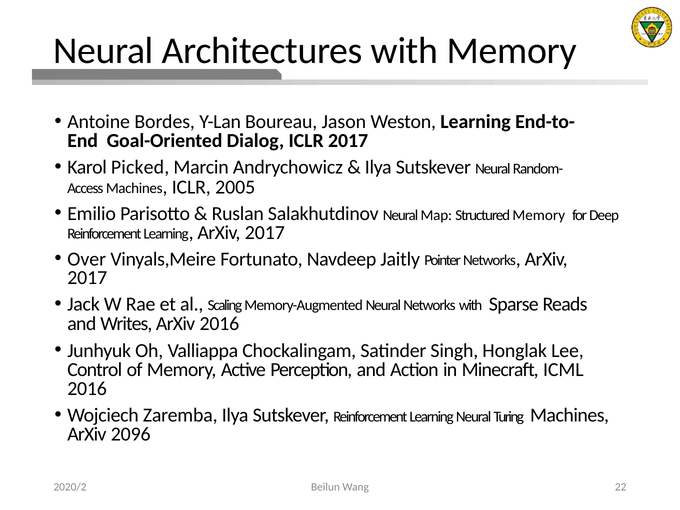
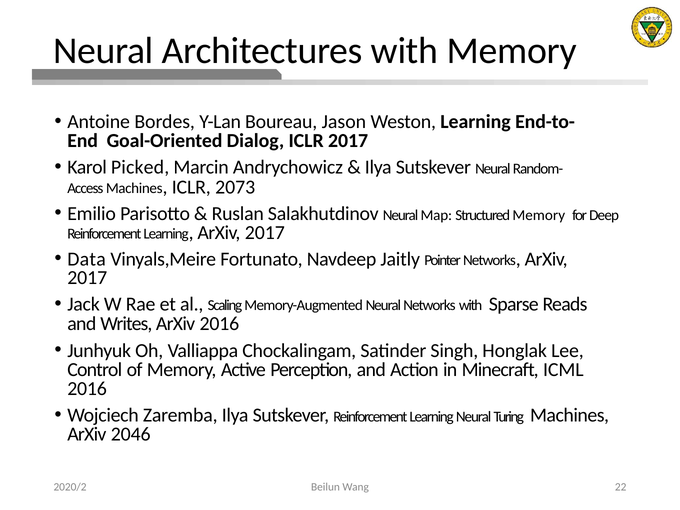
2005: 2005 -> 2073 (235, 187)
Over: Over -> Data (87, 259)
2096: 2096 -> 2046 (131, 434)
